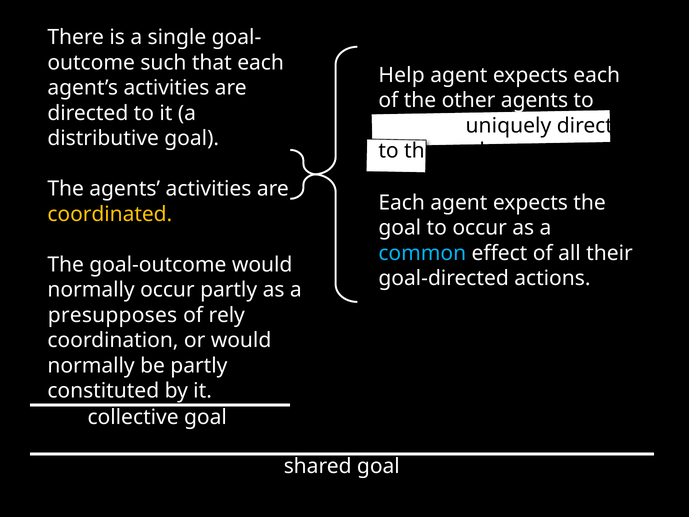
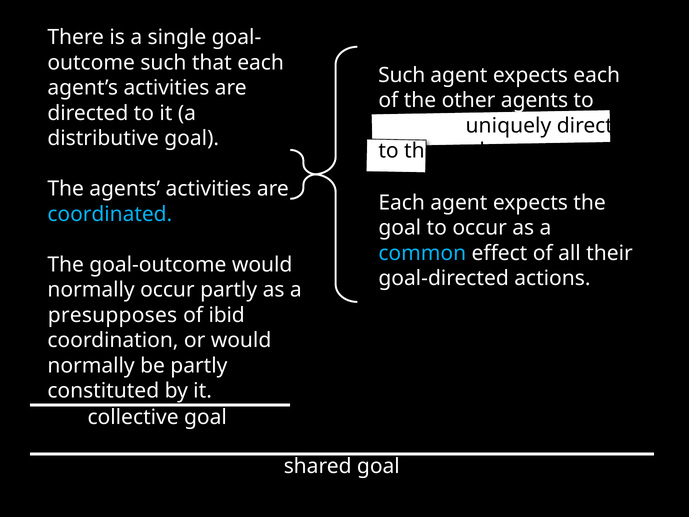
Help: Help -> Such (402, 75)
coordinated colour: yellow -> light blue (110, 214)
rely: rely -> ibid (227, 315)
